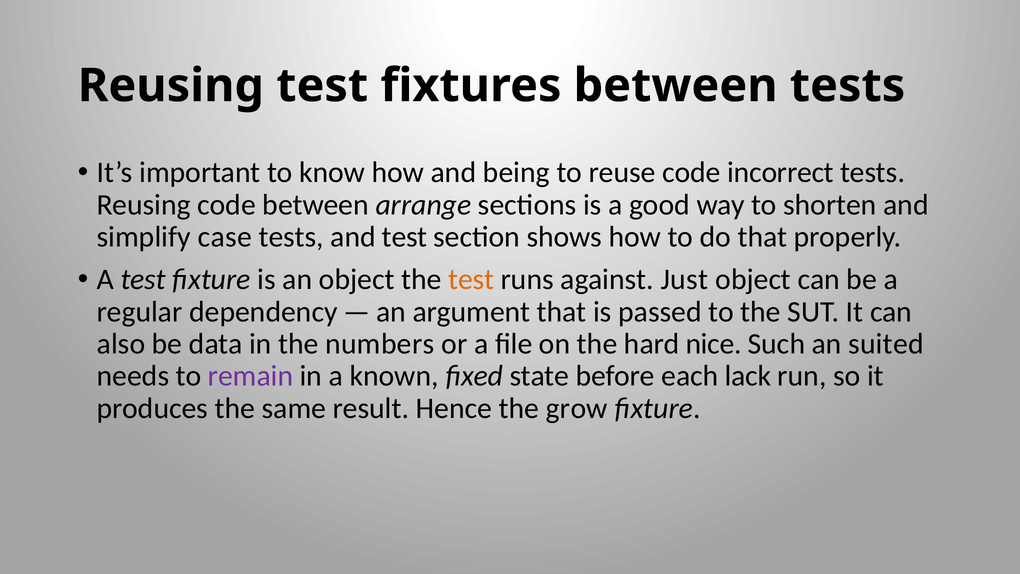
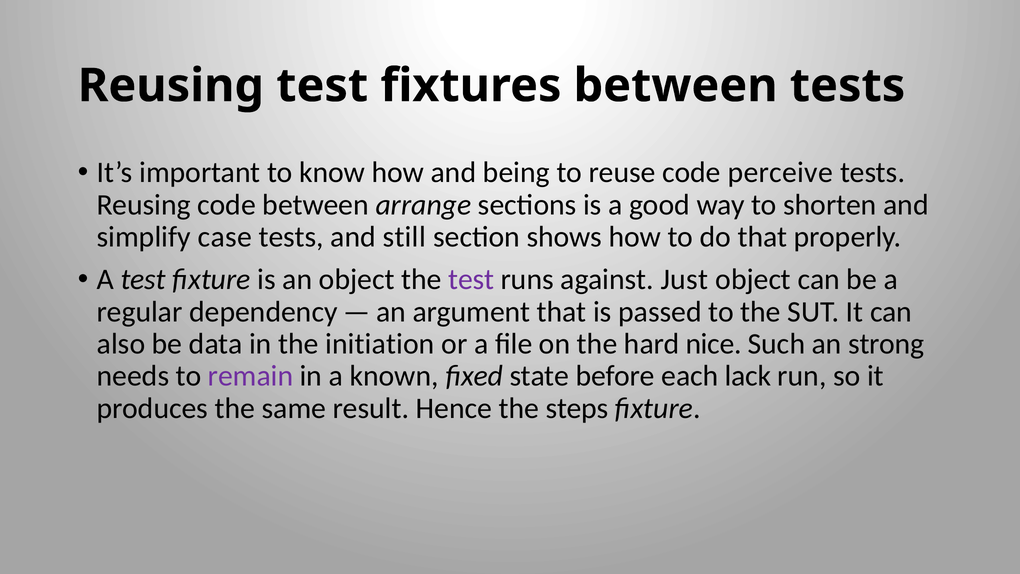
incorrect: incorrect -> perceive (780, 172)
and test: test -> still (404, 237)
test colour: orange -> purple (471, 279)
numbers: numbers -> initiation (380, 344)
suited: suited -> strong (886, 344)
grow: grow -> steps (577, 408)
